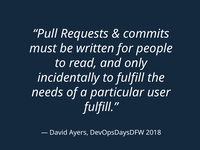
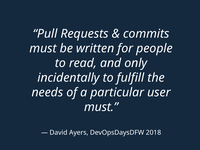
fulfill: fulfill -> must (101, 107)
